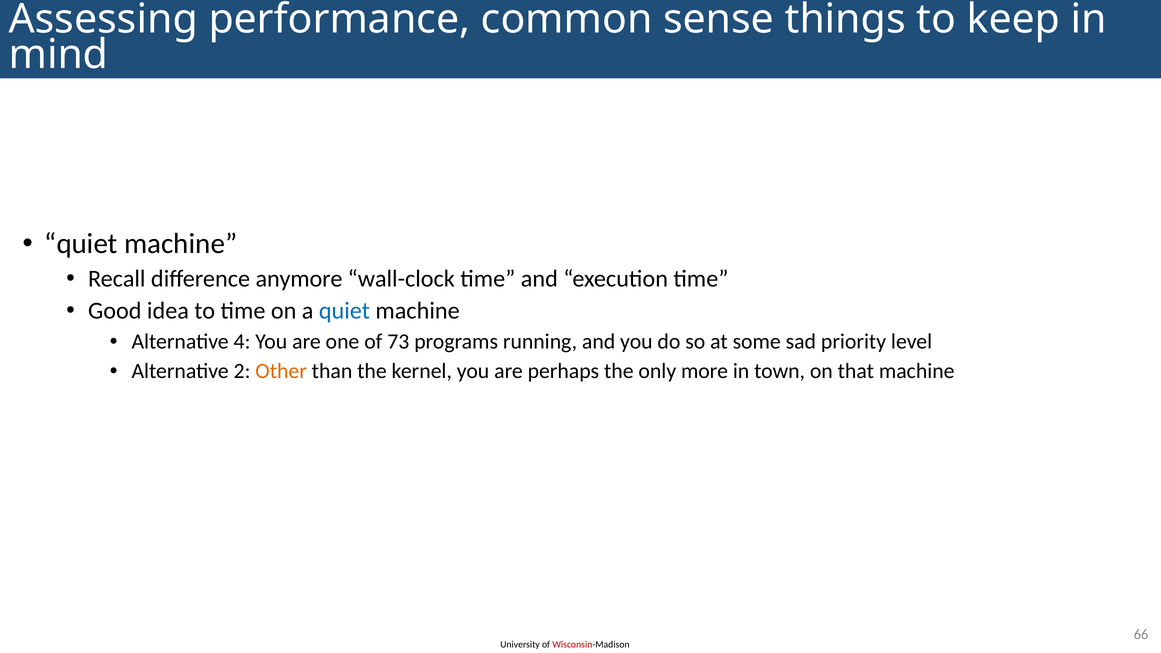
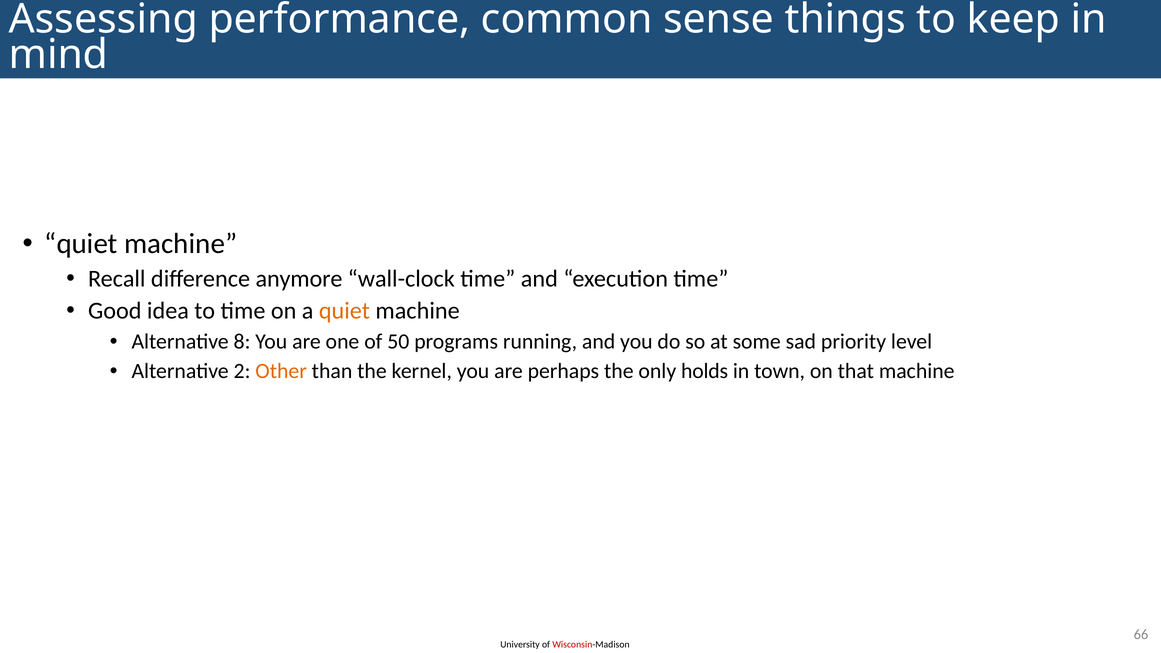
quiet colour: blue -> orange (344, 311)
4: 4 -> 8 (242, 342)
73: 73 -> 50 (398, 342)
more: more -> holds (705, 371)
